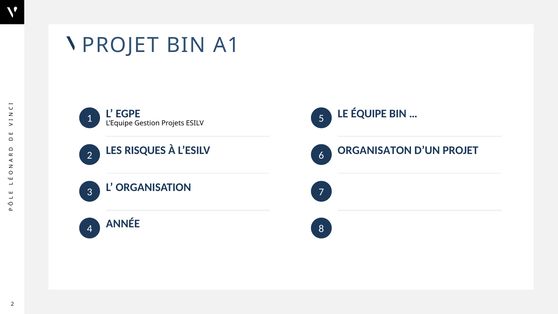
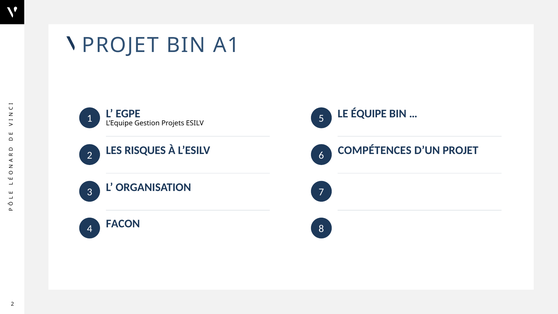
ORGANISATON: ORGANISATON -> COMPÉTENCES (375, 150)
ANNÉE: ANNÉE -> FACON (123, 223)
